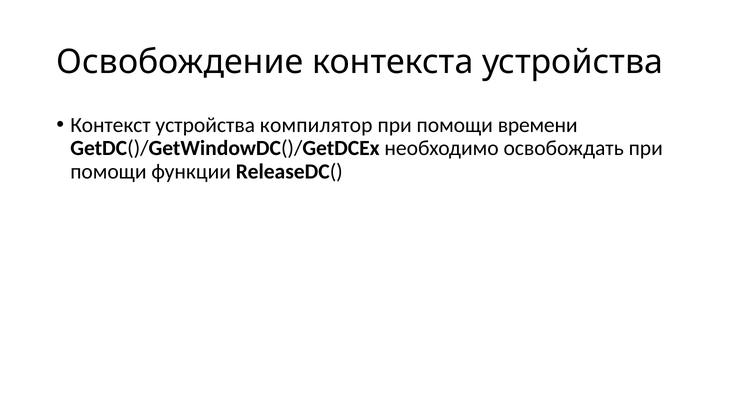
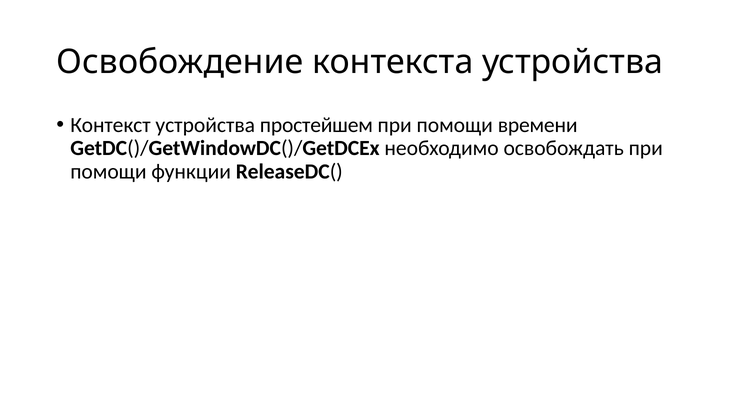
компилятор: компилятор -> простейшем (316, 125)
